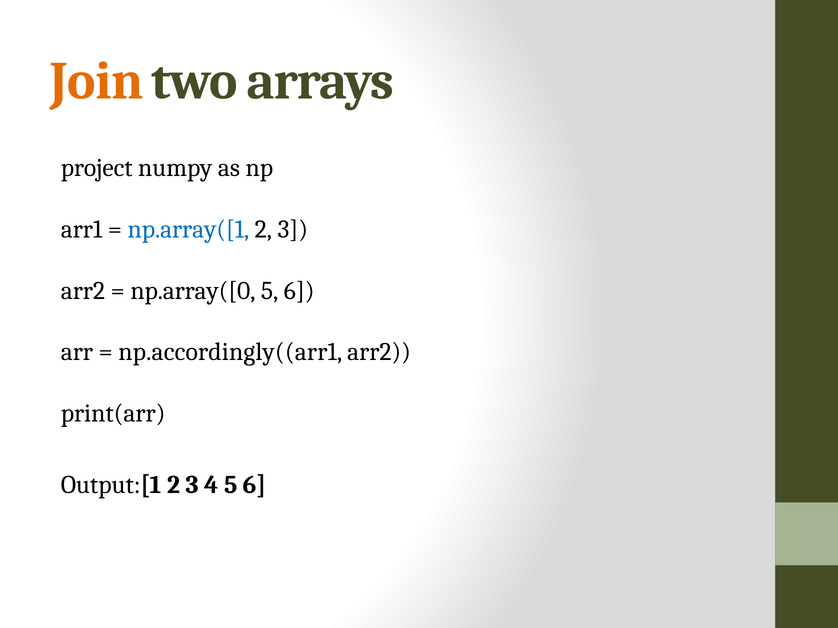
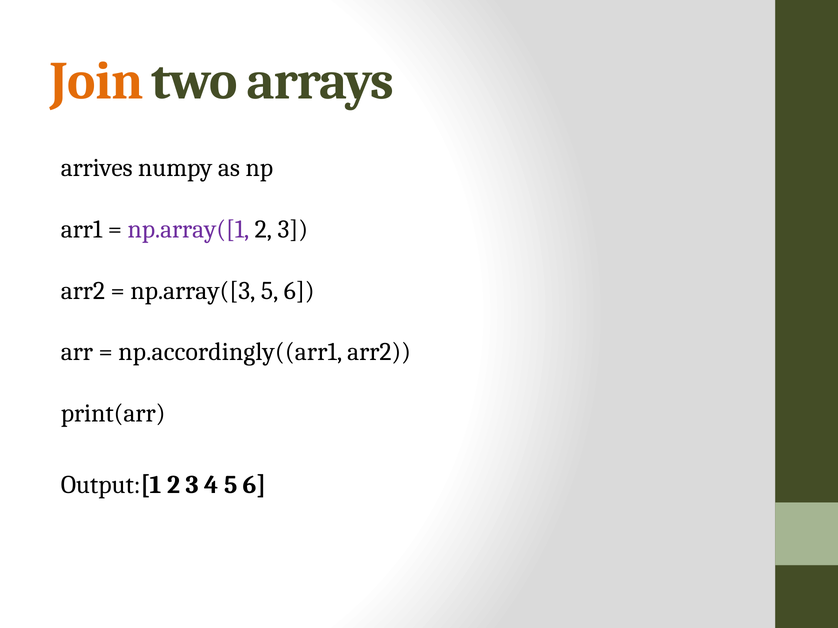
project: project -> arrives (97, 168)
np.array([1 colour: blue -> purple (188, 229)
np.array([0: np.array([0 -> np.array([3 (193, 291)
